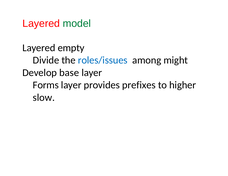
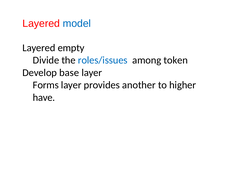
model colour: green -> blue (77, 23)
might: might -> token (176, 60)
prefixes: prefixes -> another (139, 85)
slow: slow -> have (44, 98)
